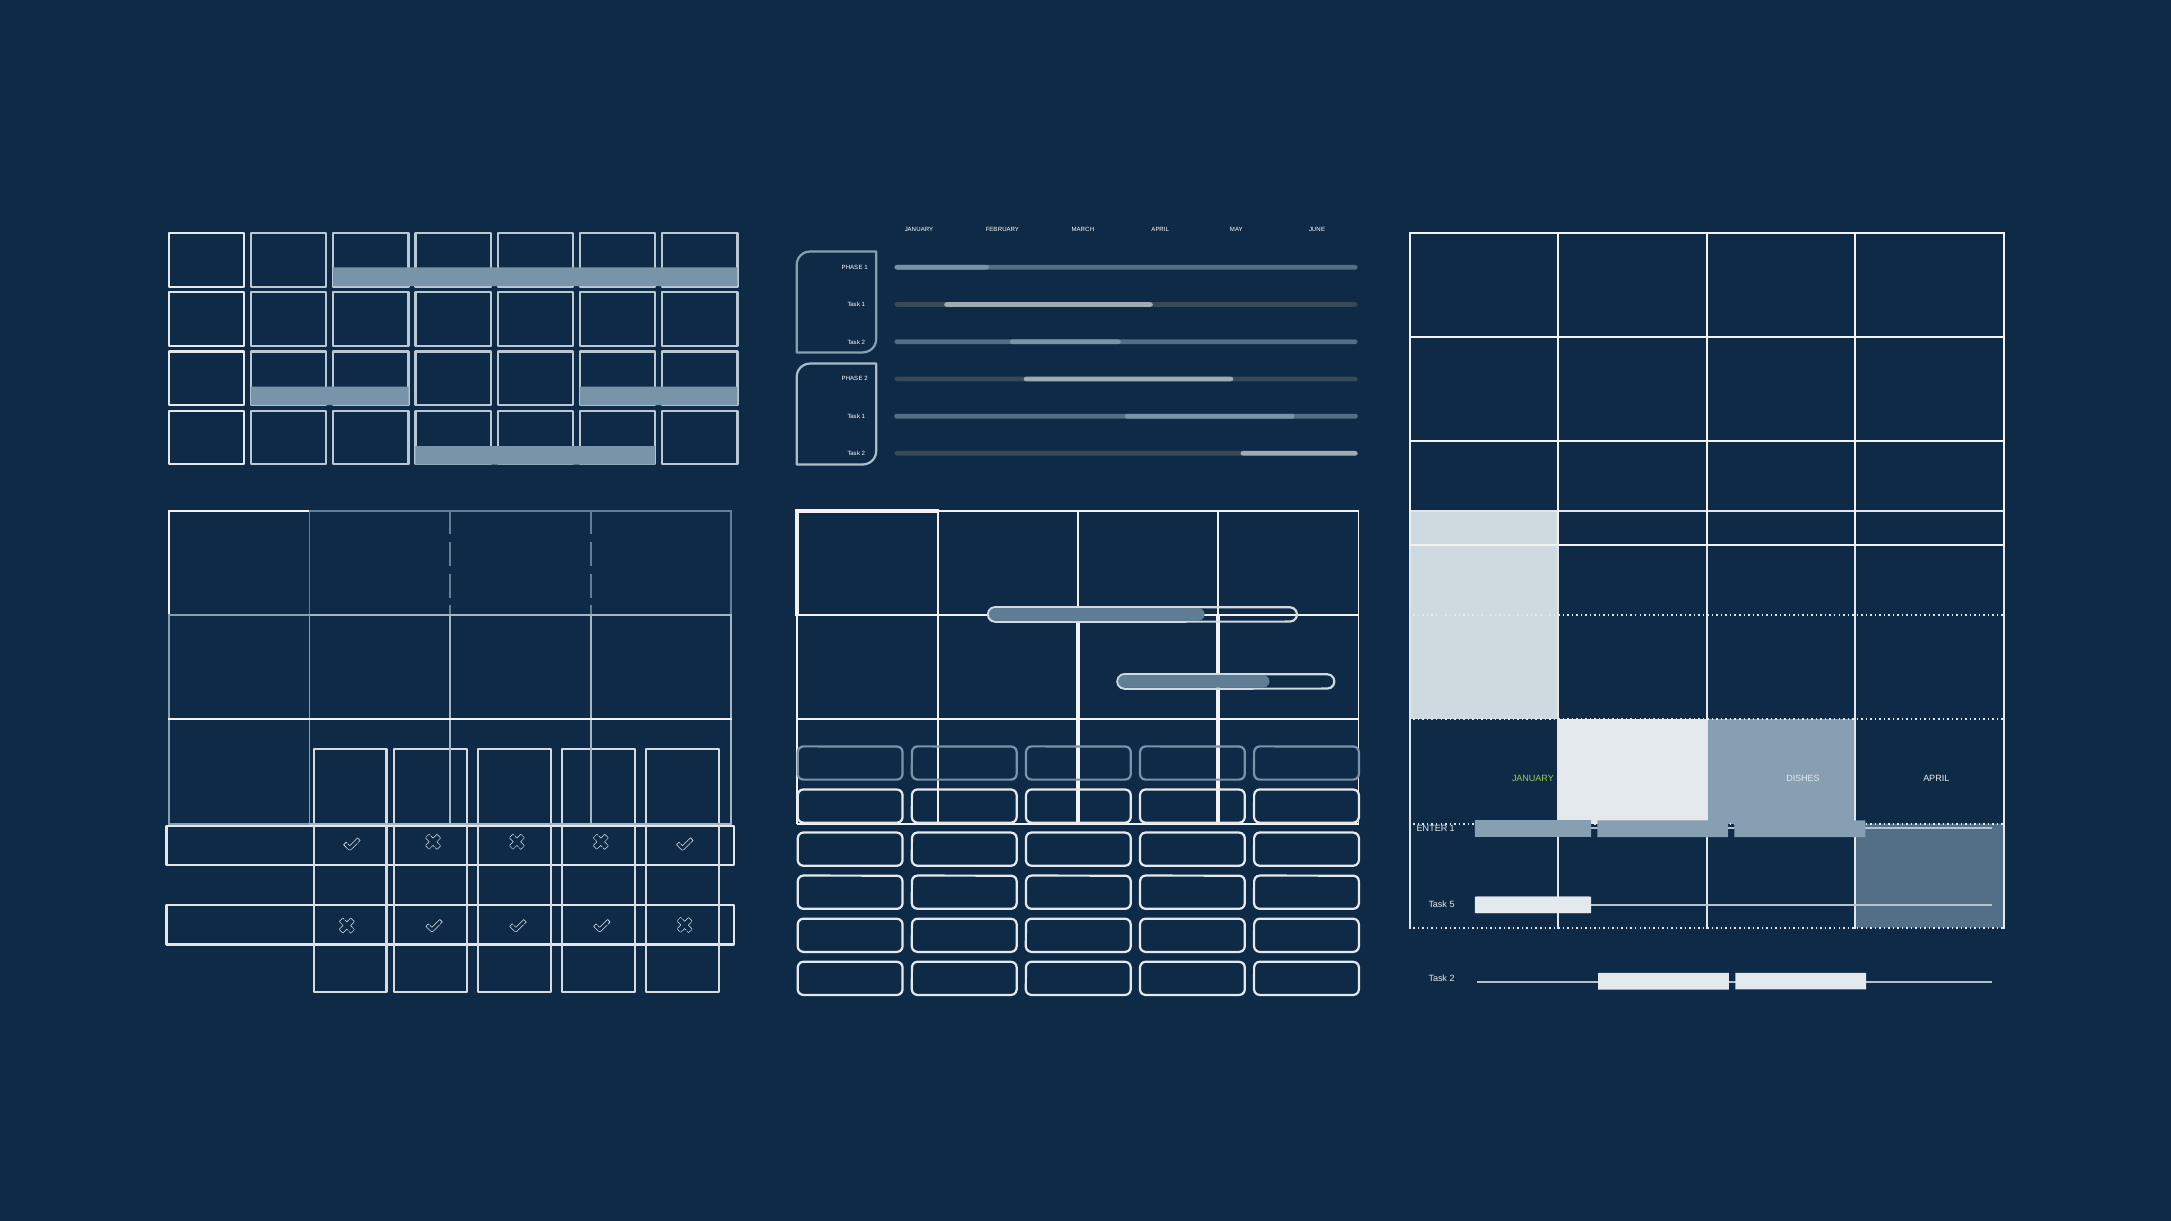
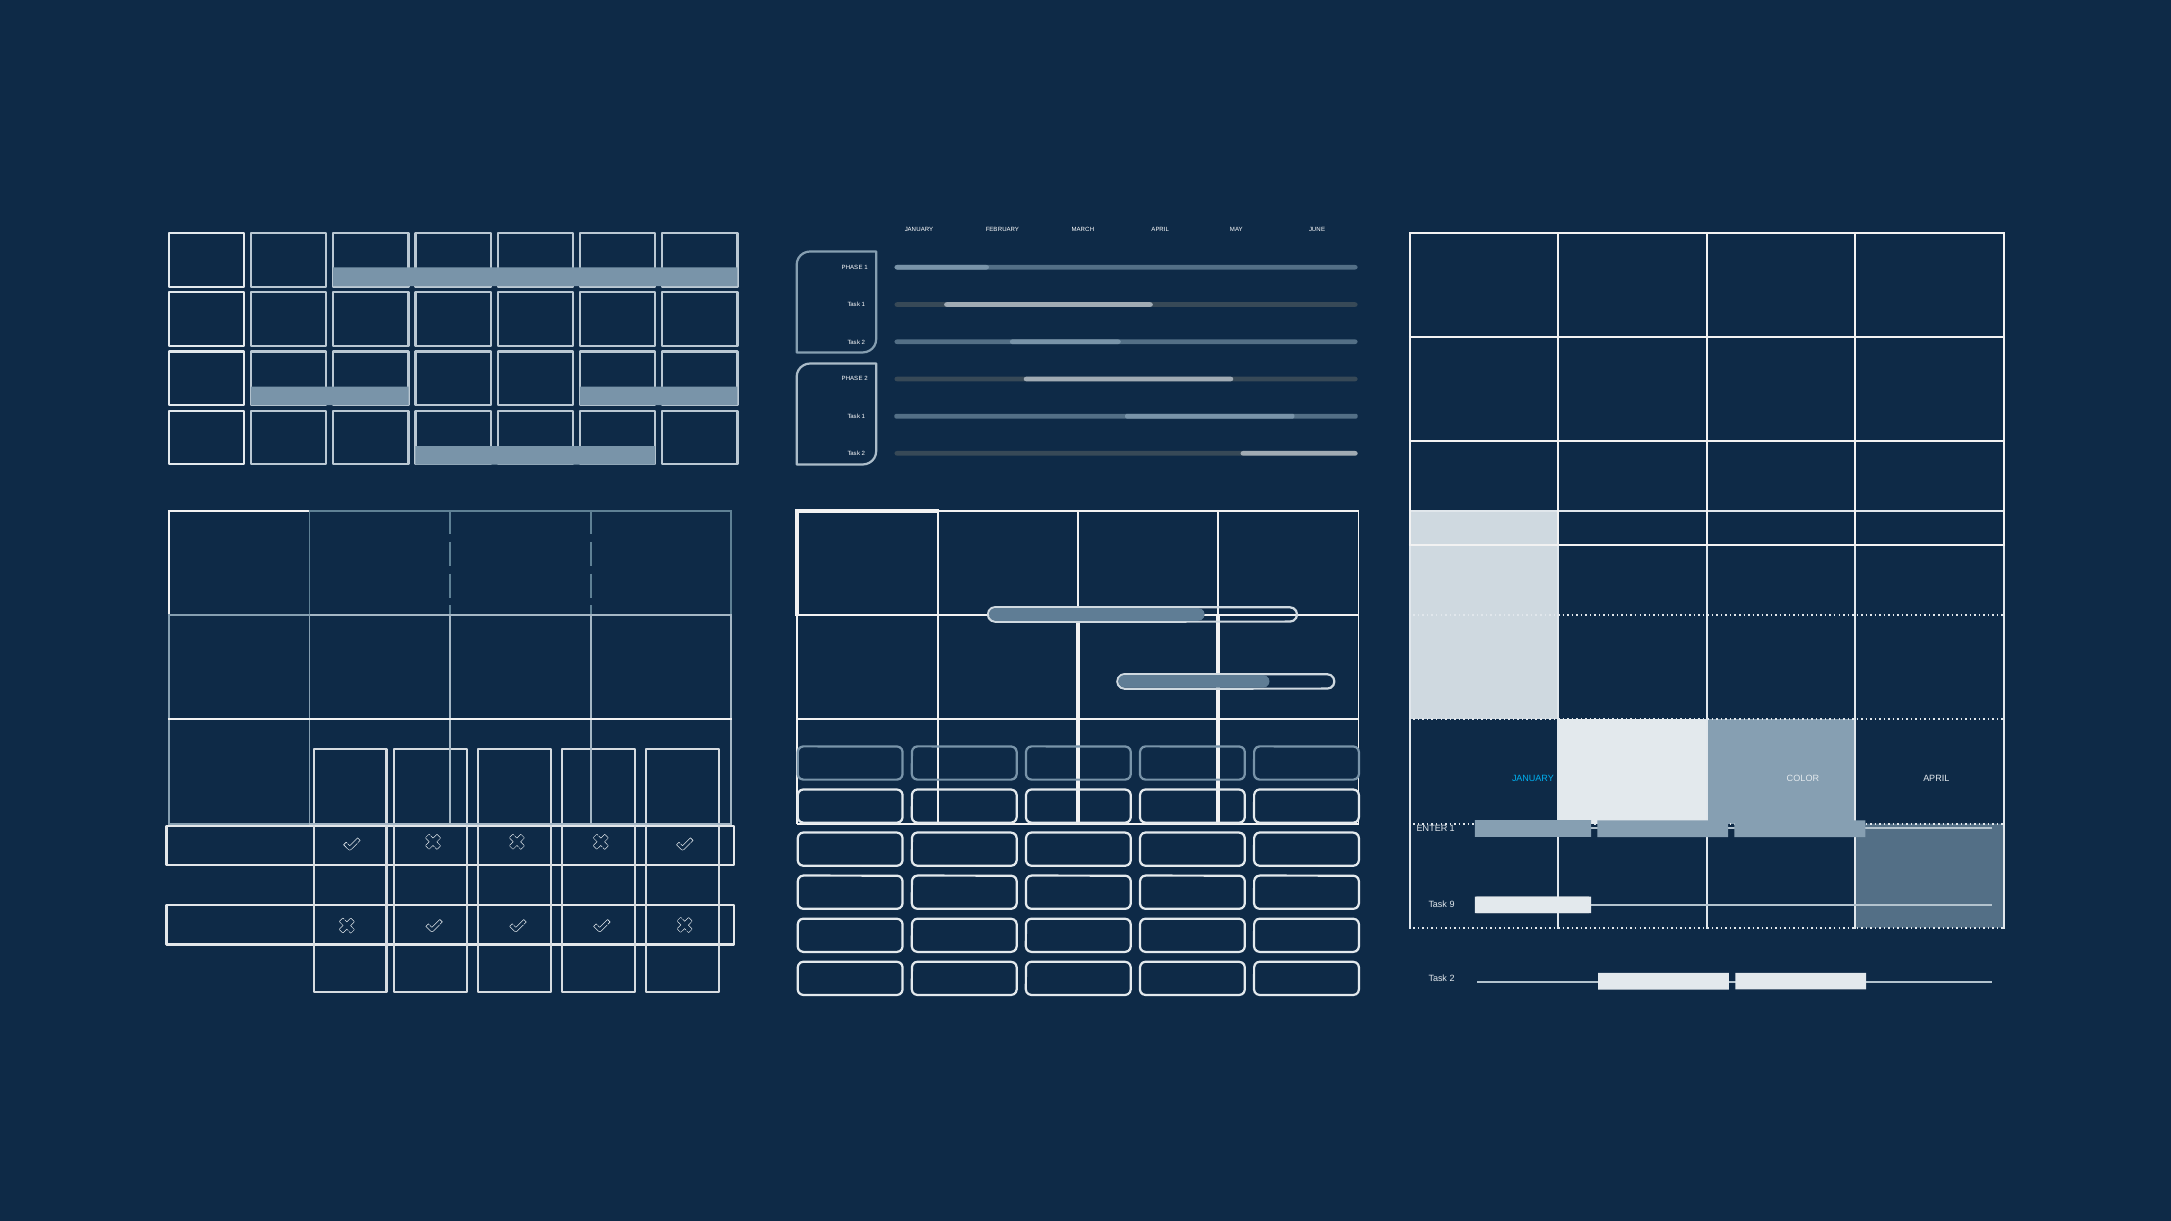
JANUARY colour: light green -> light blue (1533, 779)
DISHES: DISHES -> COLOR (1803, 779)
5: 5 -> 9 (1452, 904)
